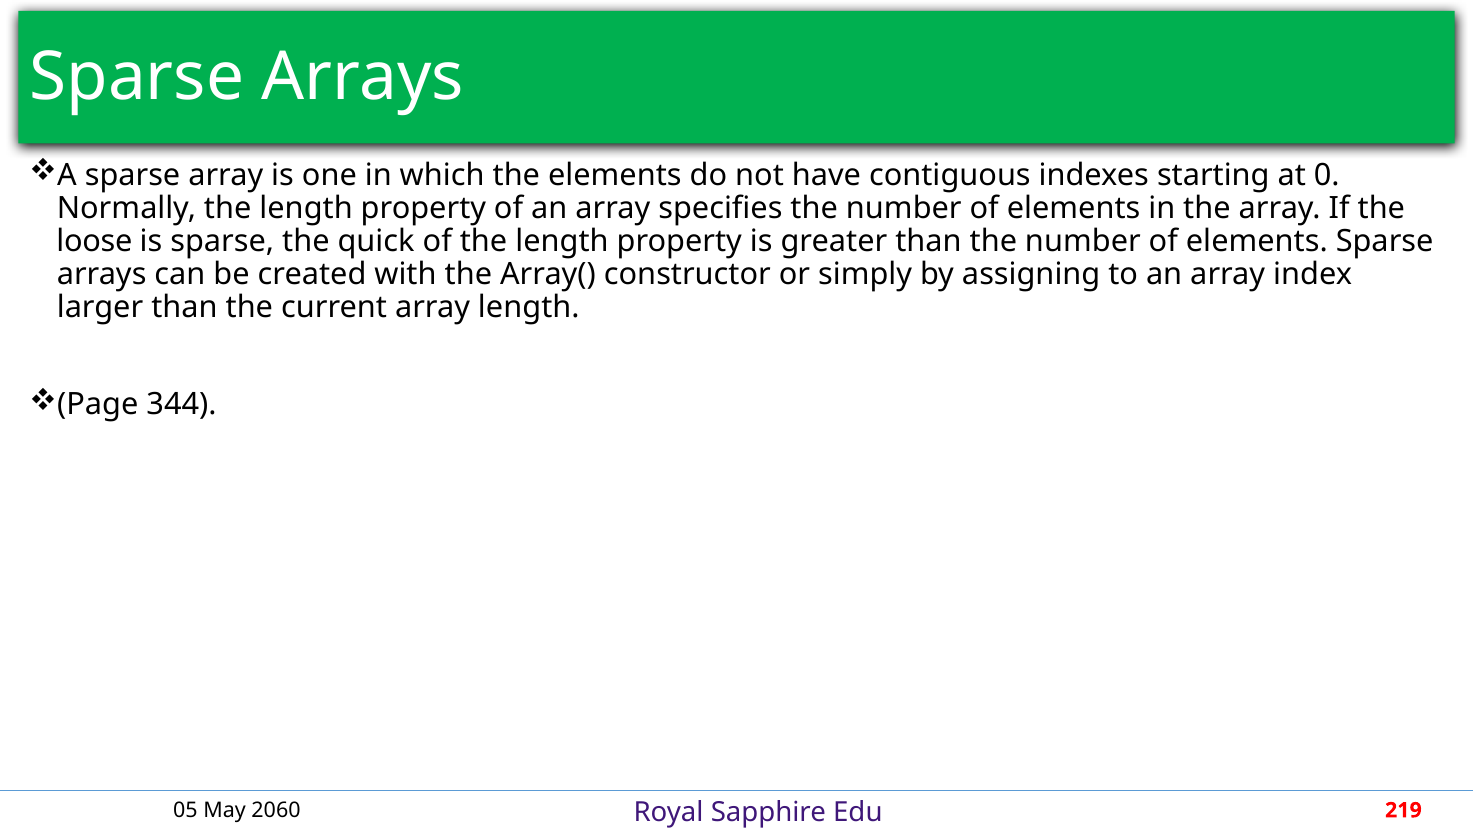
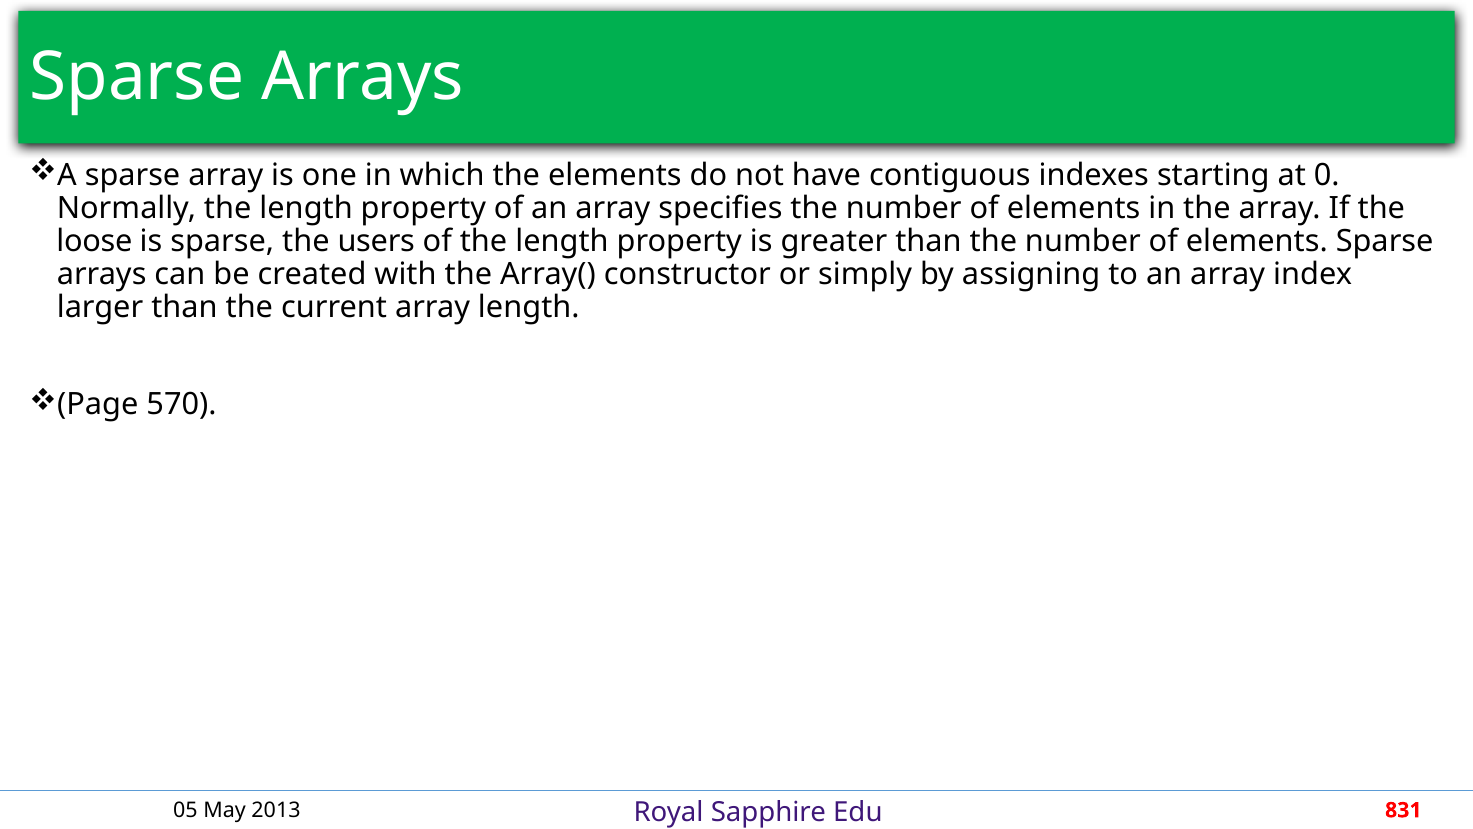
quick: quick -> users (376, 241)
344: 344 -> 570 (182, 405)
2060: 2060 -> 2013 (276, 810)
219: 219 -> 831 (1403, 810)
